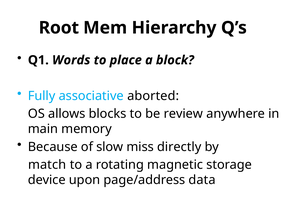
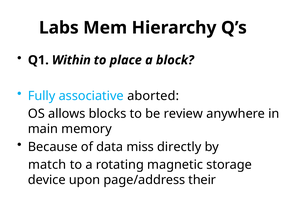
Root: Root -> Labs (59, 28)
Words: Words -> Within (71, 60)
slow: slow -> data (110, 146)
data: data -> their (202, 180)
